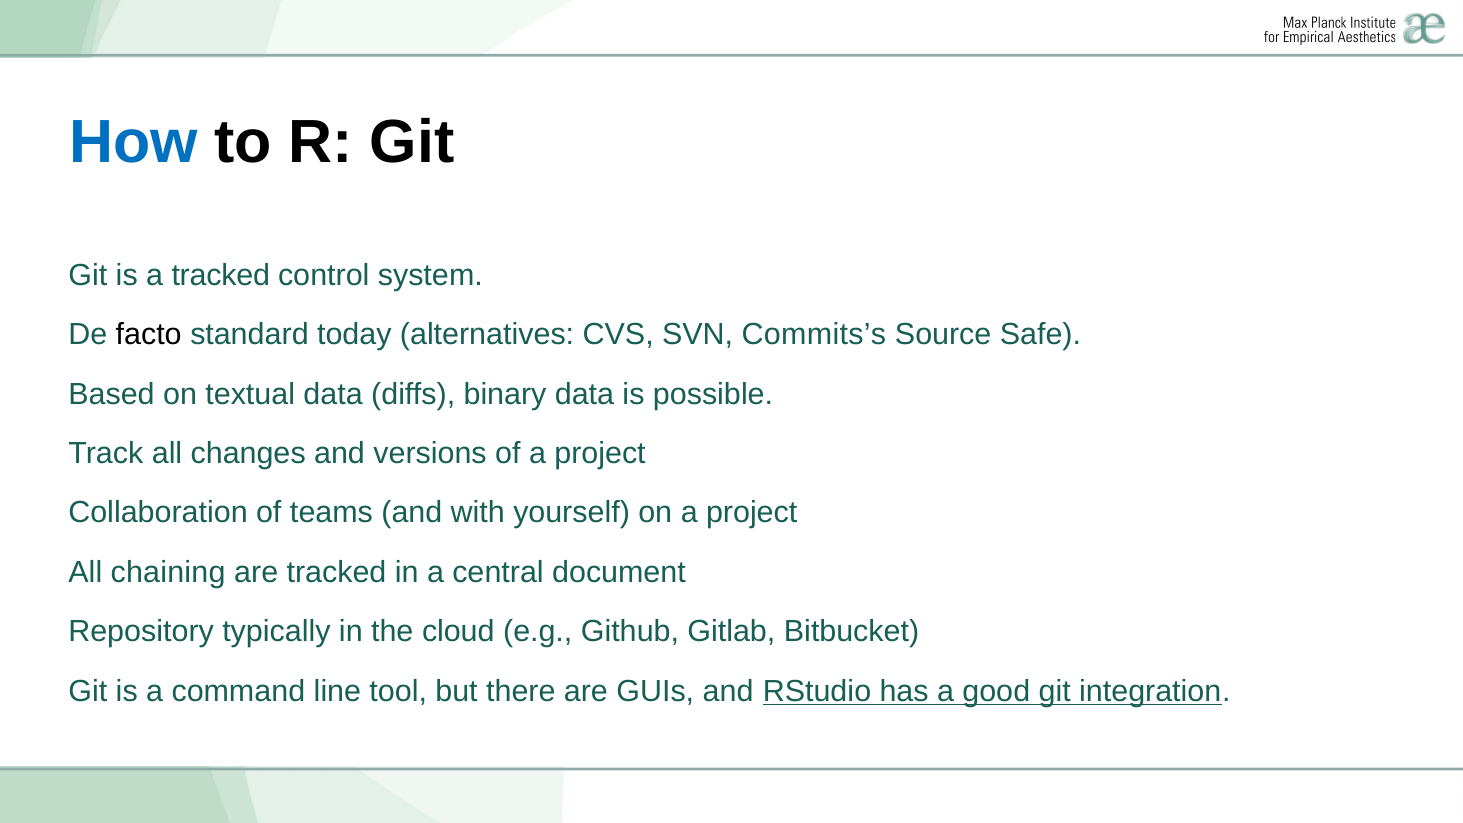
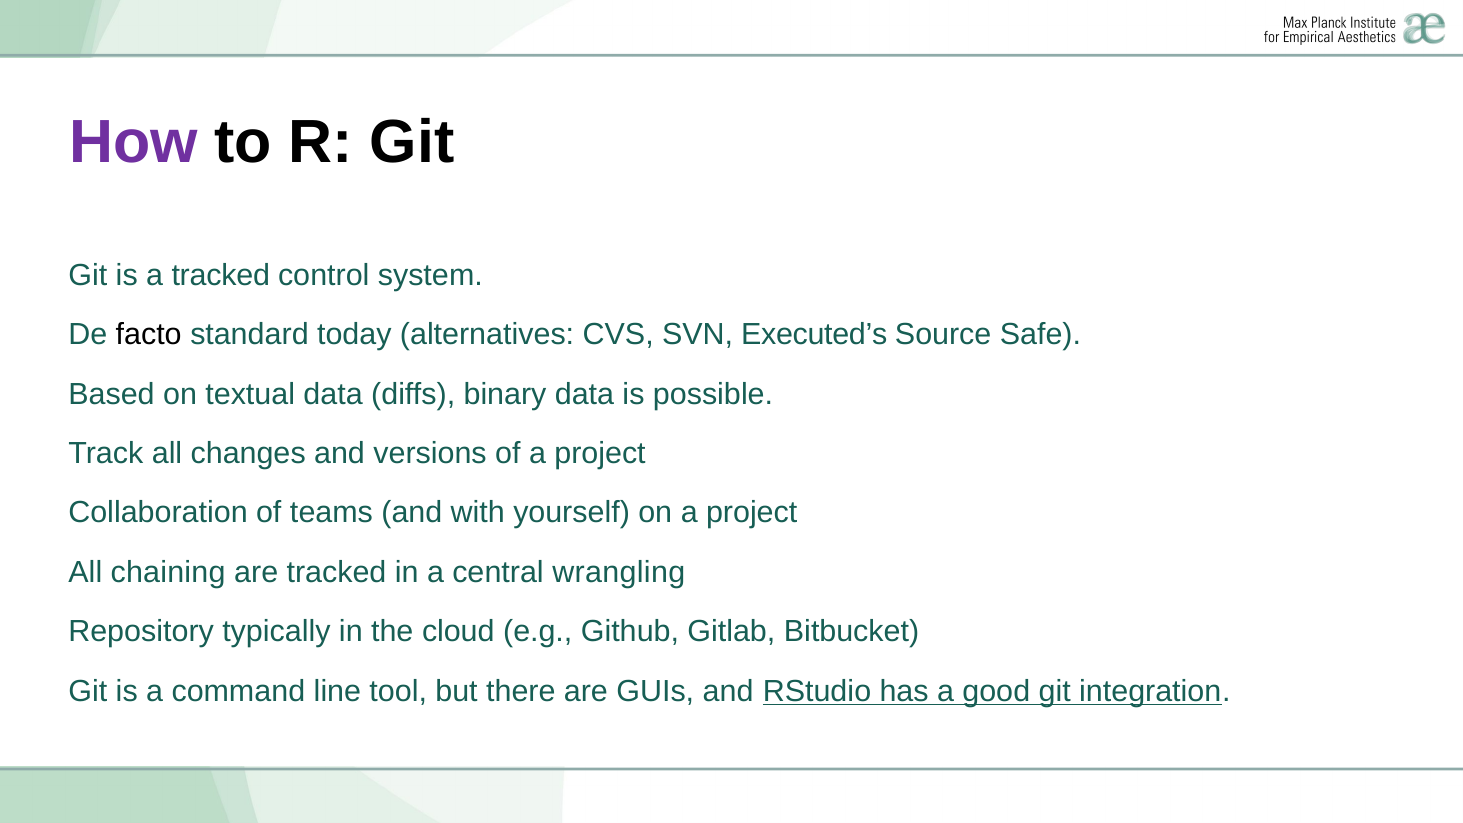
How colour: blue -> purple (133, 142)
Commits’s: Commits’s -> Executed’s (814, 335)
document: document -> wrangling (619, 572)
